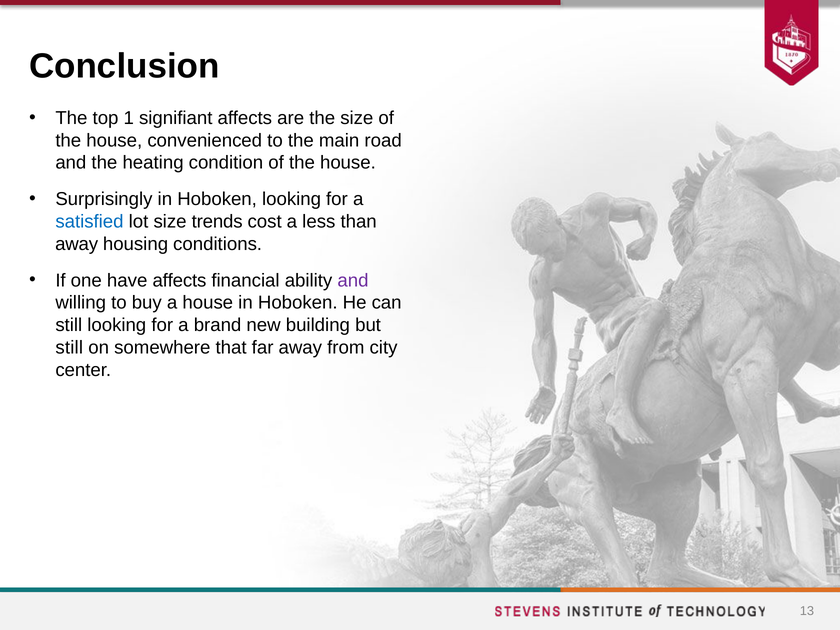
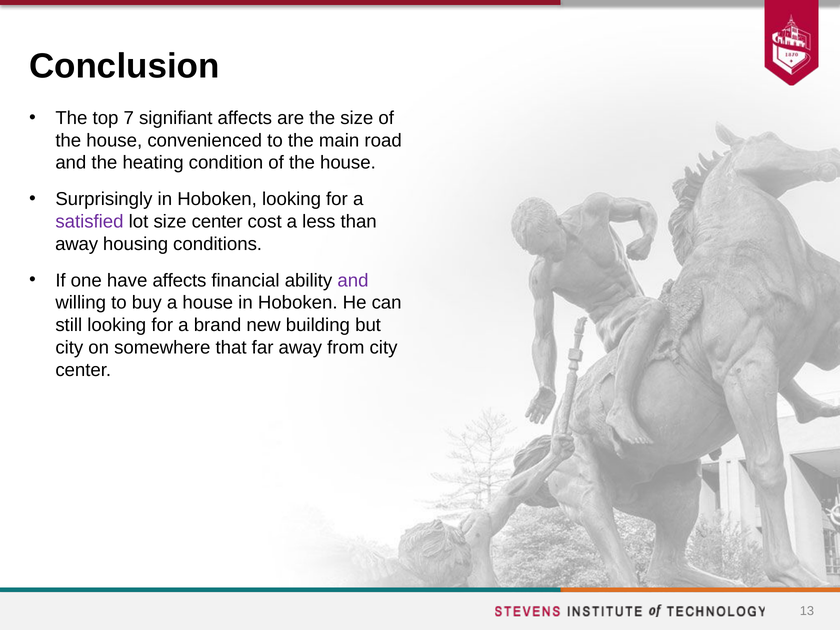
1: 1 -> 7 (129, 118)
satisfied colour: blue -> purple (89, 222)
size trends: trends -> center (217, 222)
still: still -> city (69, 348)
